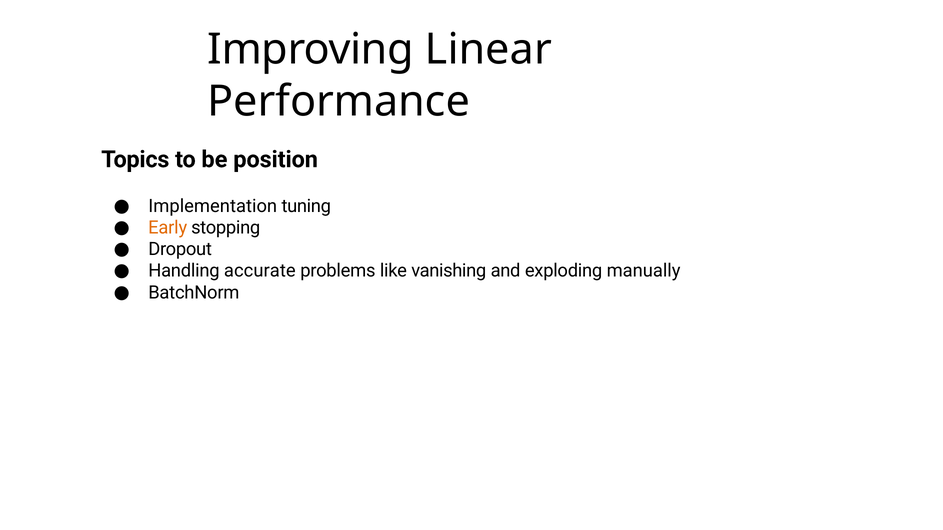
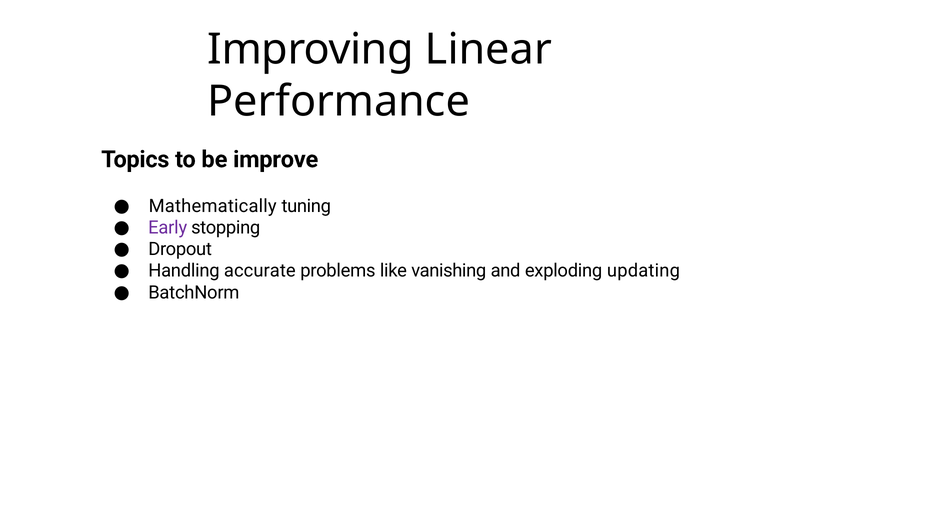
position: position -> improve (276, 160)
Implementation: Implementation -> Mathematically (213, 206)
Early colour: orange -> purple (168, 228)
manually: manually -> updating (643, 271)
